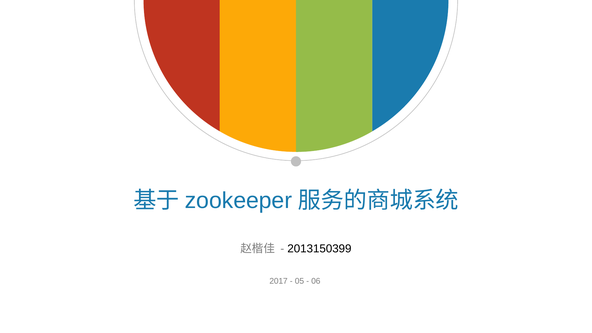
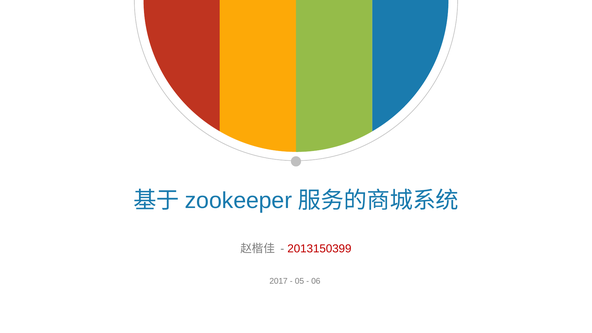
2013150399 colour: black -> red (319, 249)
